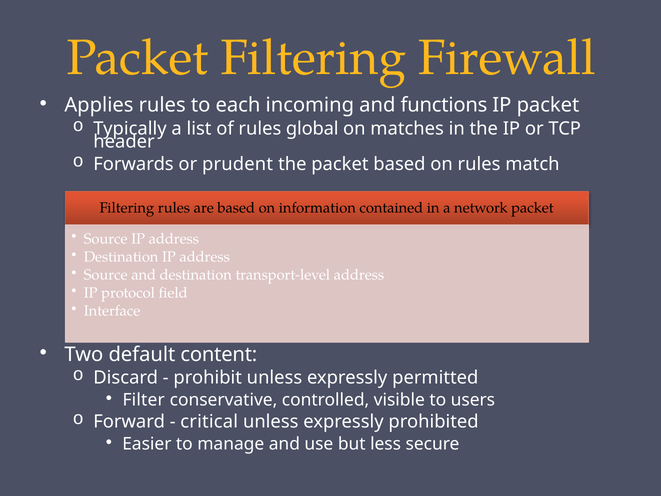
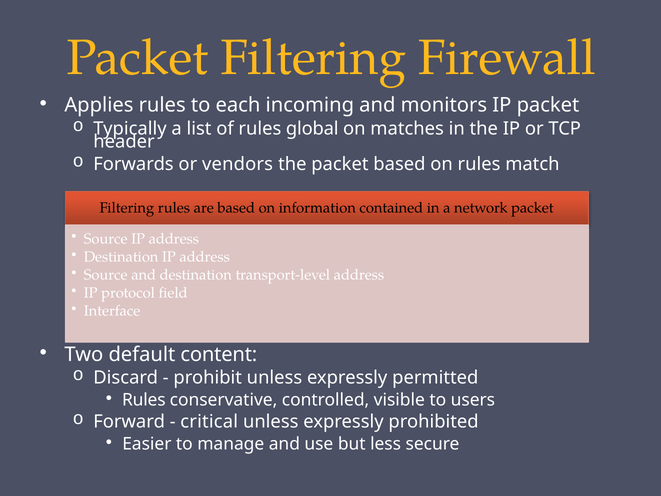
functions: functions -> monitors (444, 105)
prudent: prudent -> vendors (238, 164)
Filter: Filter -> Rules (144, 400)
